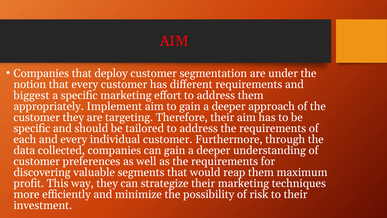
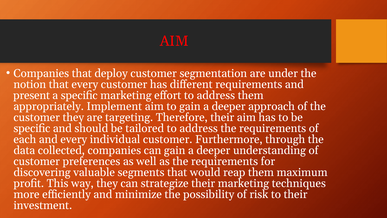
biggest: biggest -> present (32, 95)
